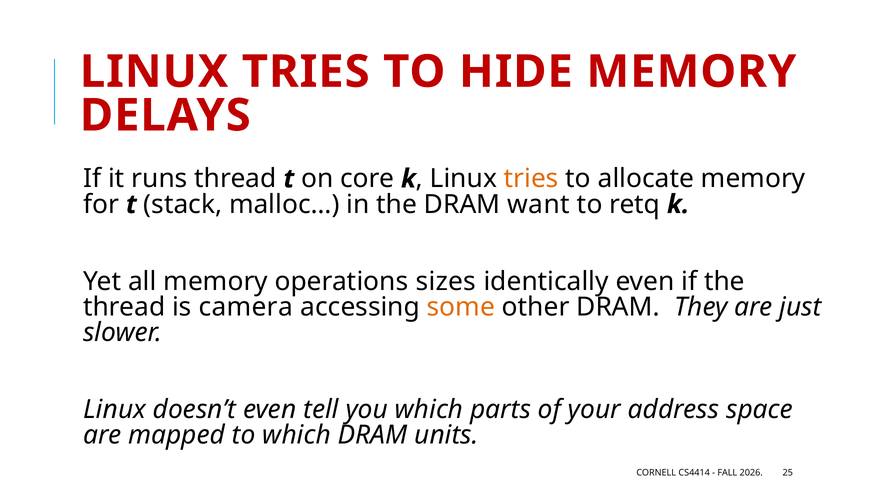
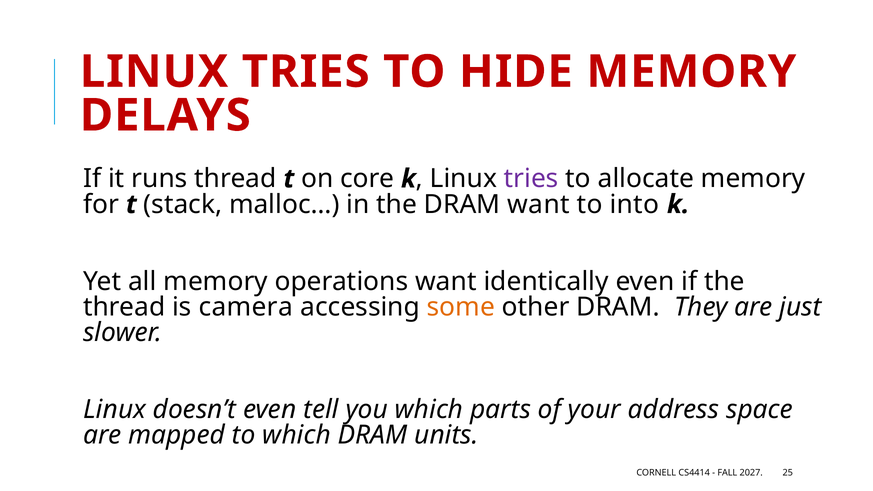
tries colour: orange -> purple (531, 179)
retq: retq -> into (634, 204)
operations sizes: sizes -> want (446, 281)
2026: 2026 -> 2027 (751, 473)
